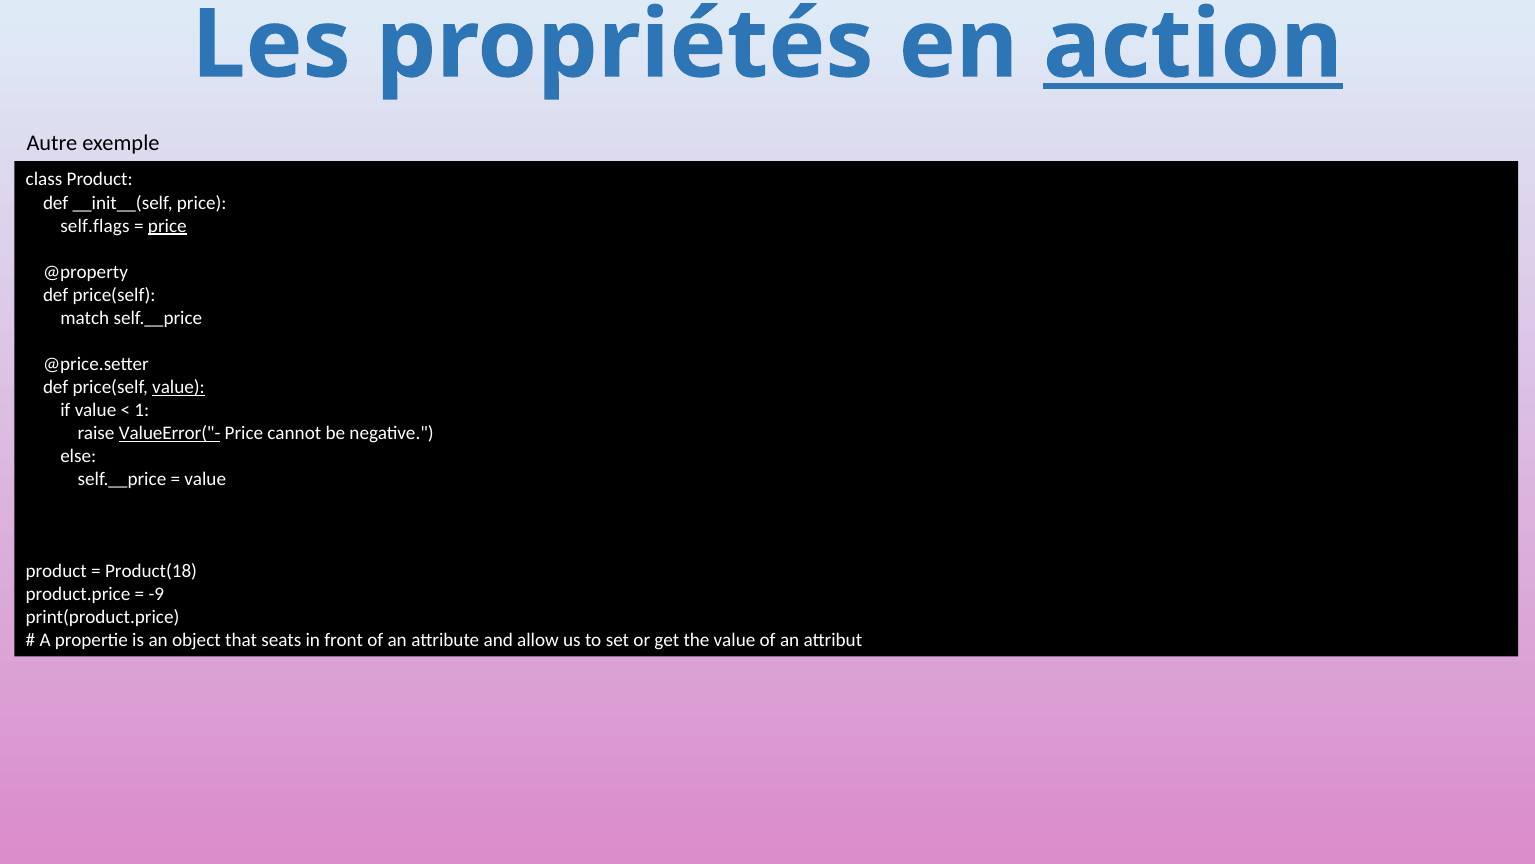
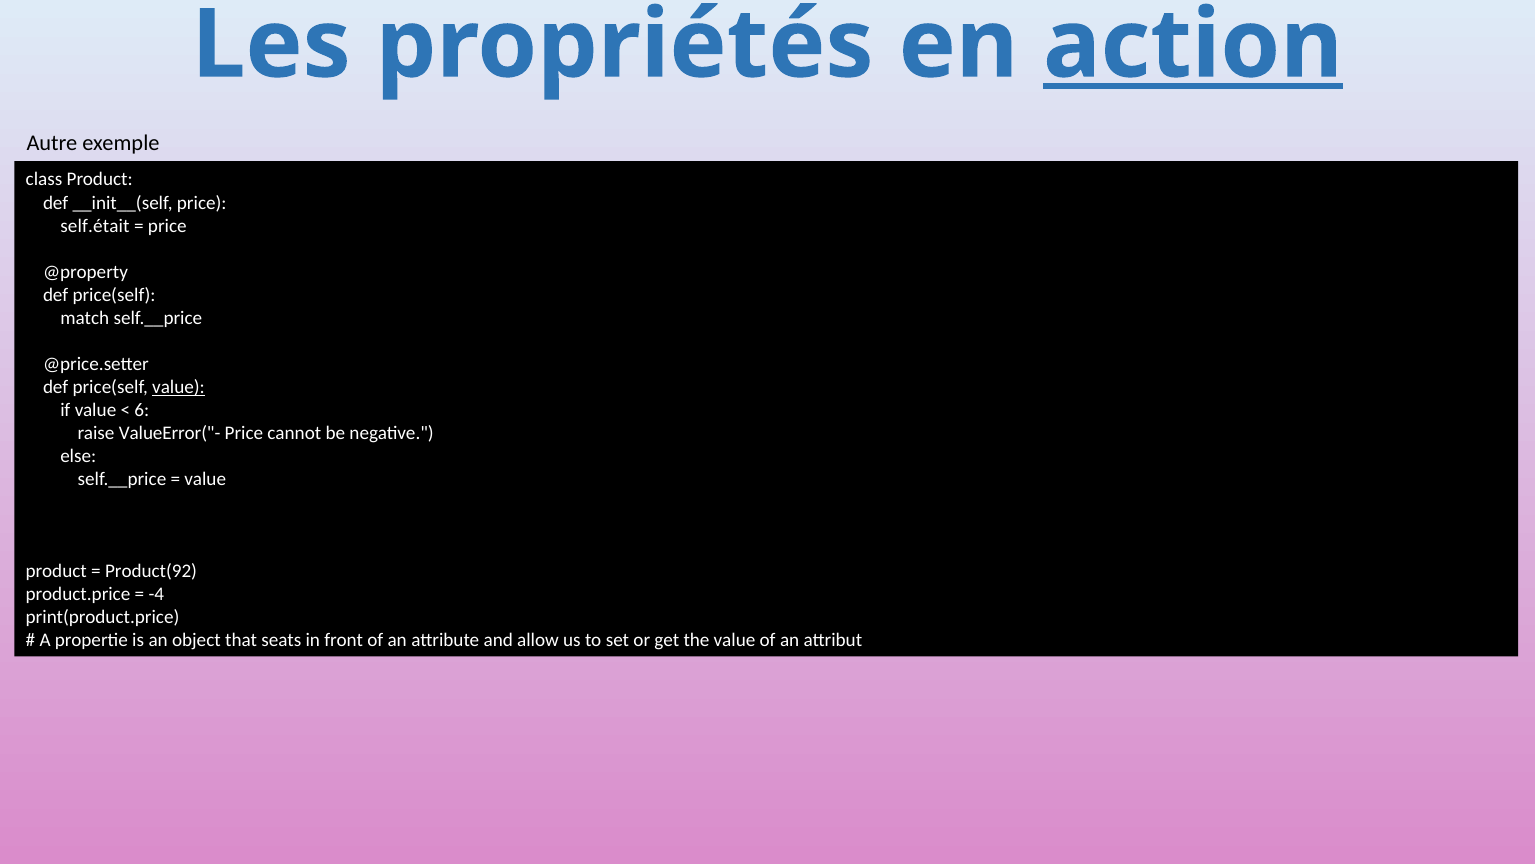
self.flags: self.flags -> self.était (95, 226)
price underline: present -> none (167, 226)
1: 1 -> 6 (142, 410)
ValueError("- underline: present -> none (170, 433)
Product(18: Product(18 -> Product(92 (151, 571)
-9: -9 -> -4 (156, 594)
